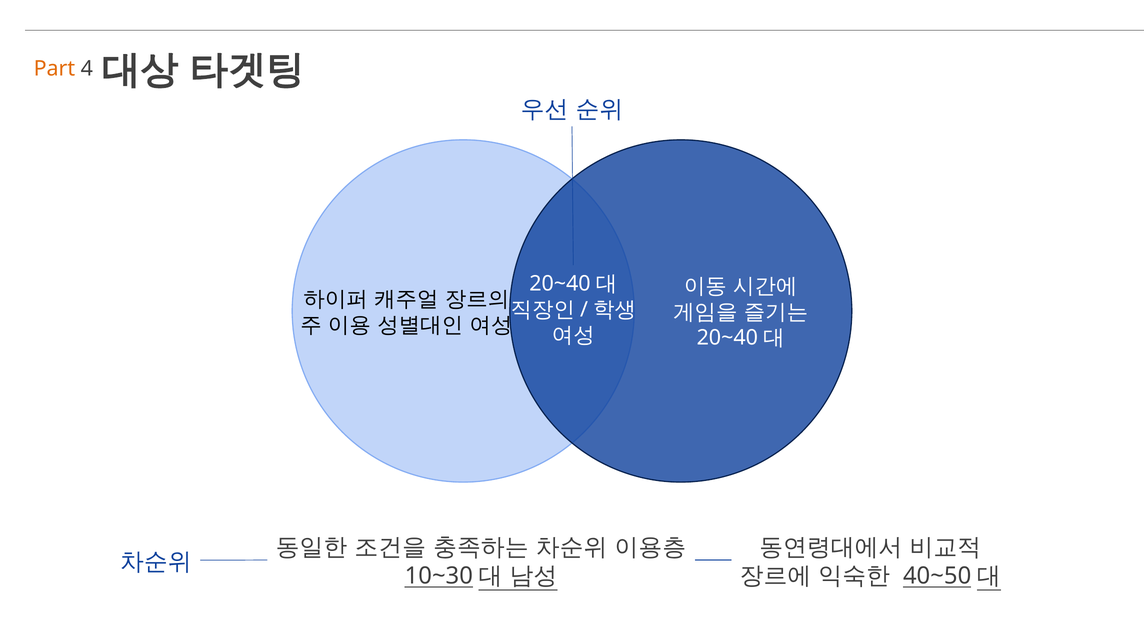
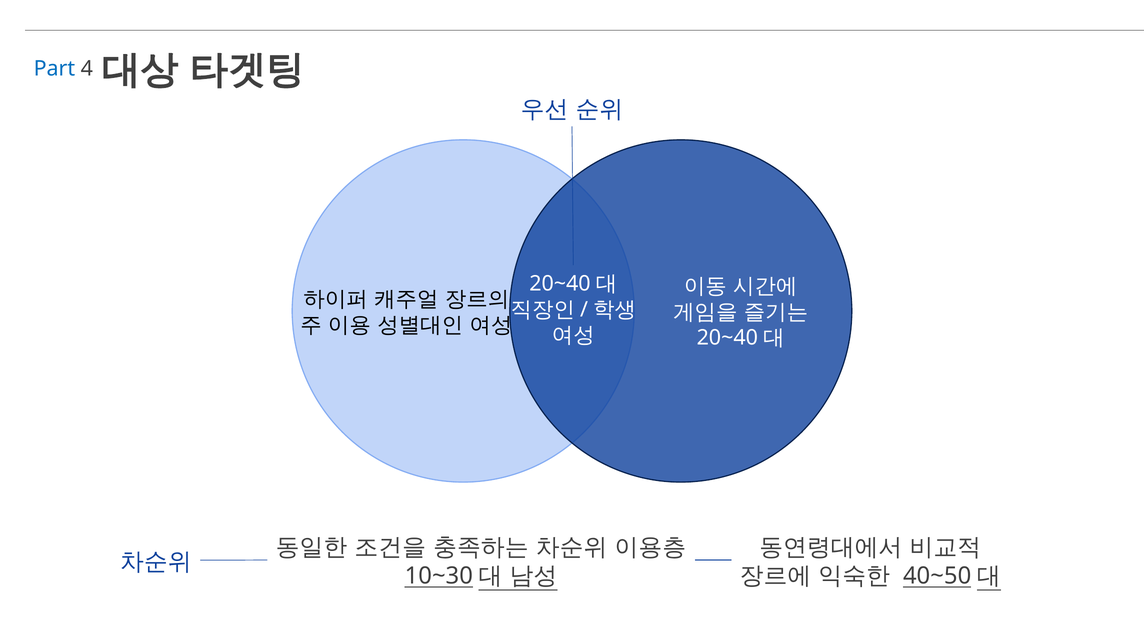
Part colour: orange -> blue (54, 68)
